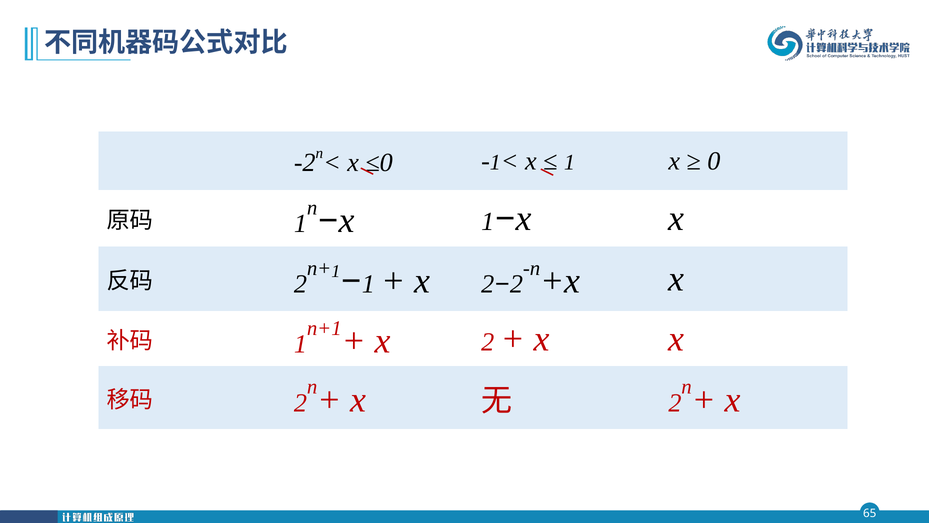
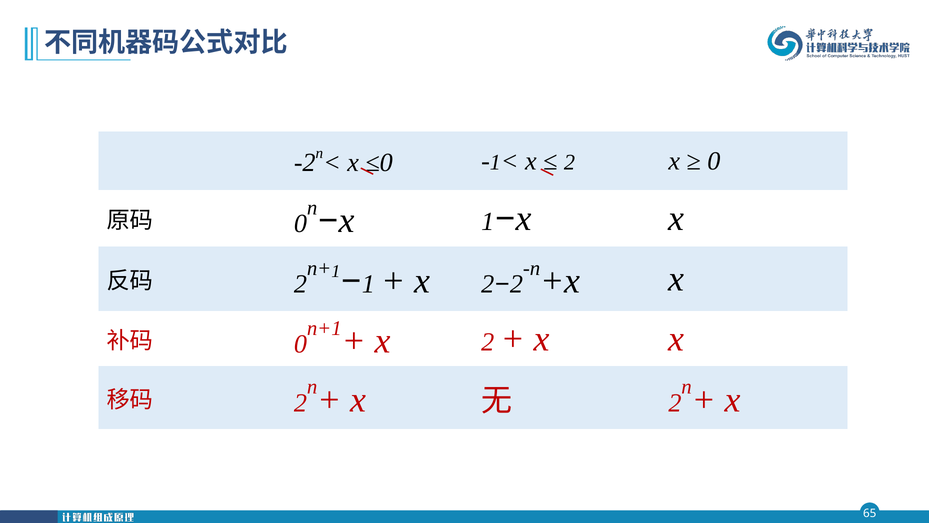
1: 1 -> 2 (569, 162)
1: 1 -> 0 (300, 224)
1: 1 -> 0 (300, 344)
